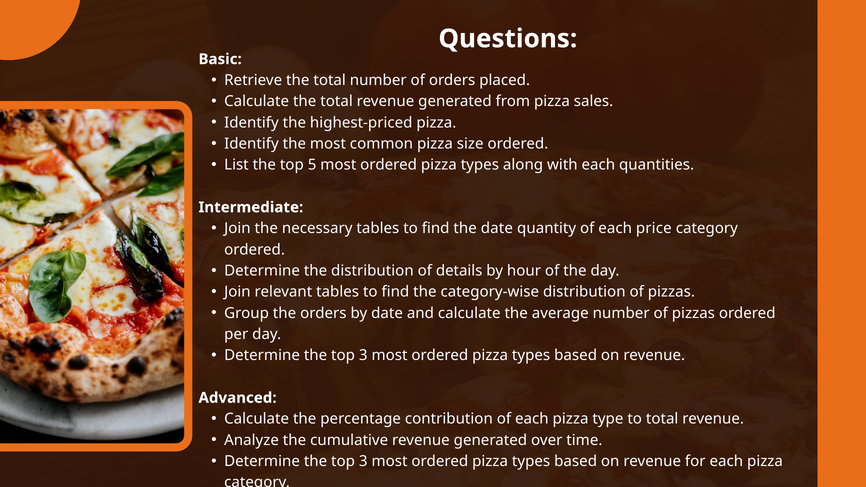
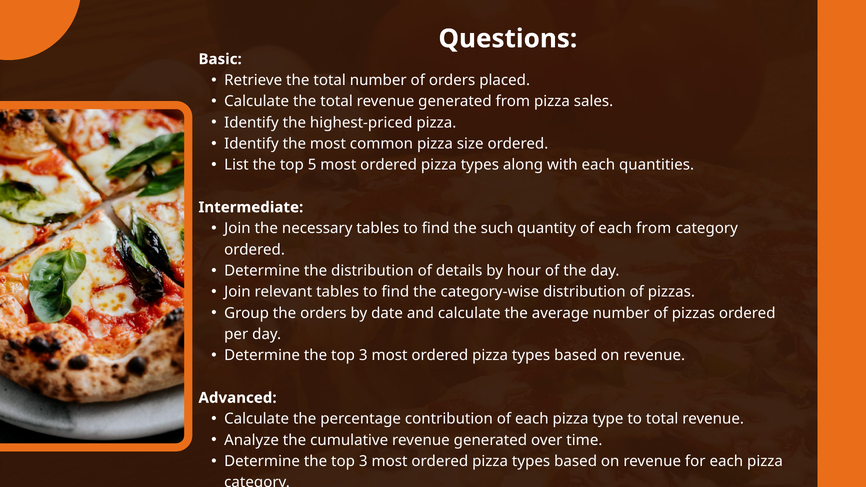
the date: date -> such (497, 229)
each price: price -> from (654, 229)
